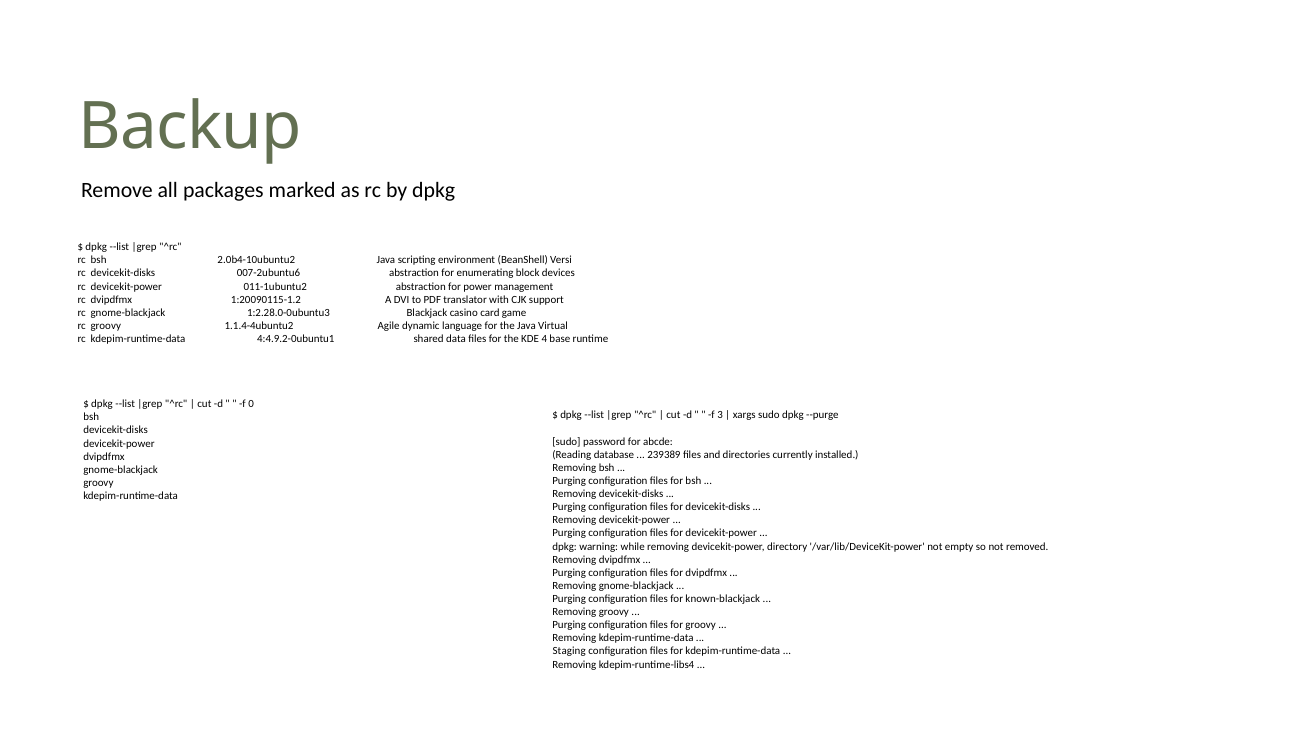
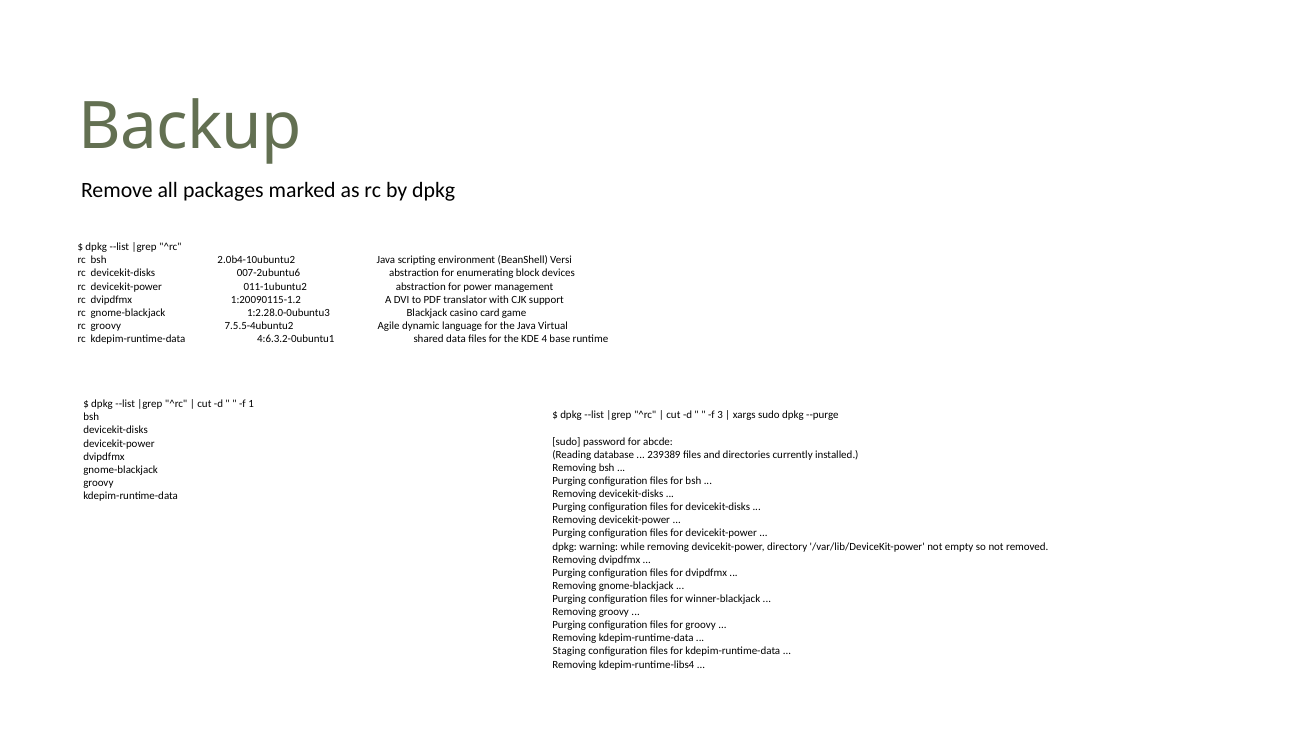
1.1.4-4ubuntu2: 1.1.4-4ubuntu2 -> 7.5.5-4ubuntu2 (259, 326)
4:4.9.2-0ubuntu1: 4:4.9.2-0ubuntu1 -> 4:6.3.2-0ubuntu1 (296, 339)
0: 0 -> 1 (251, 404)
known-blackjack: known-blackjack -> winner-blackjack (723, 599)
